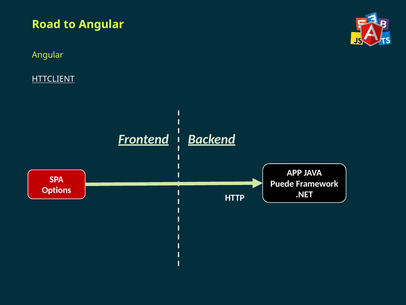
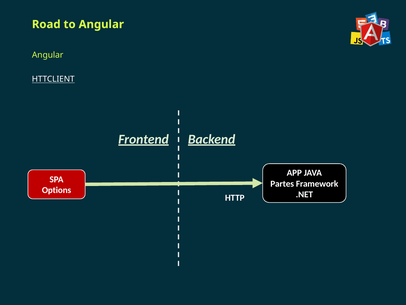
Puede: Puede -> Partes (282, 183)
